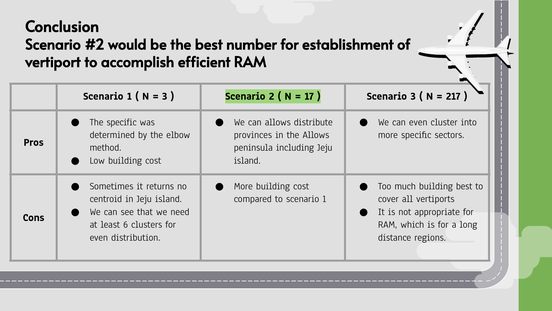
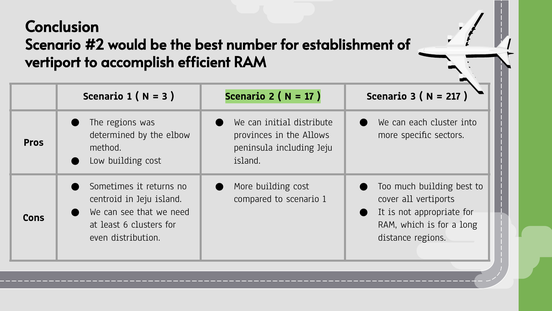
The specific: specific -> regions (122, 122)
can allows: allows -> initial (278, 122)
can even: even -> each (418, 122)
